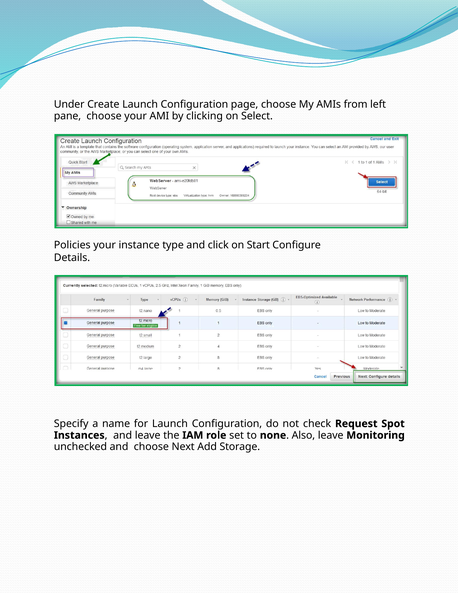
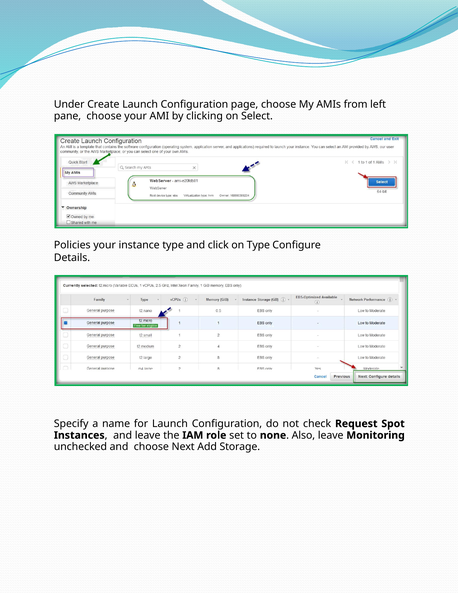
on Start: Start -> Type (258, 245)
